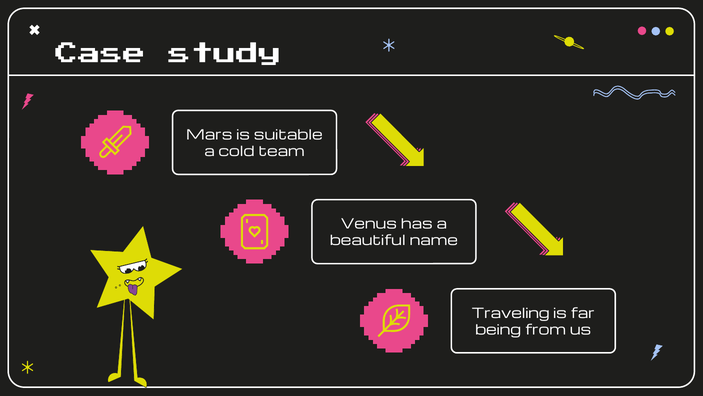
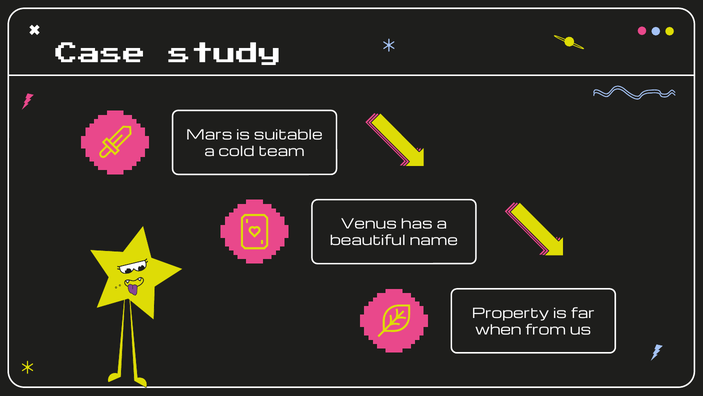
Traveling: Traveling -> Property (511, 313)
being: being -> when (498, 330)
